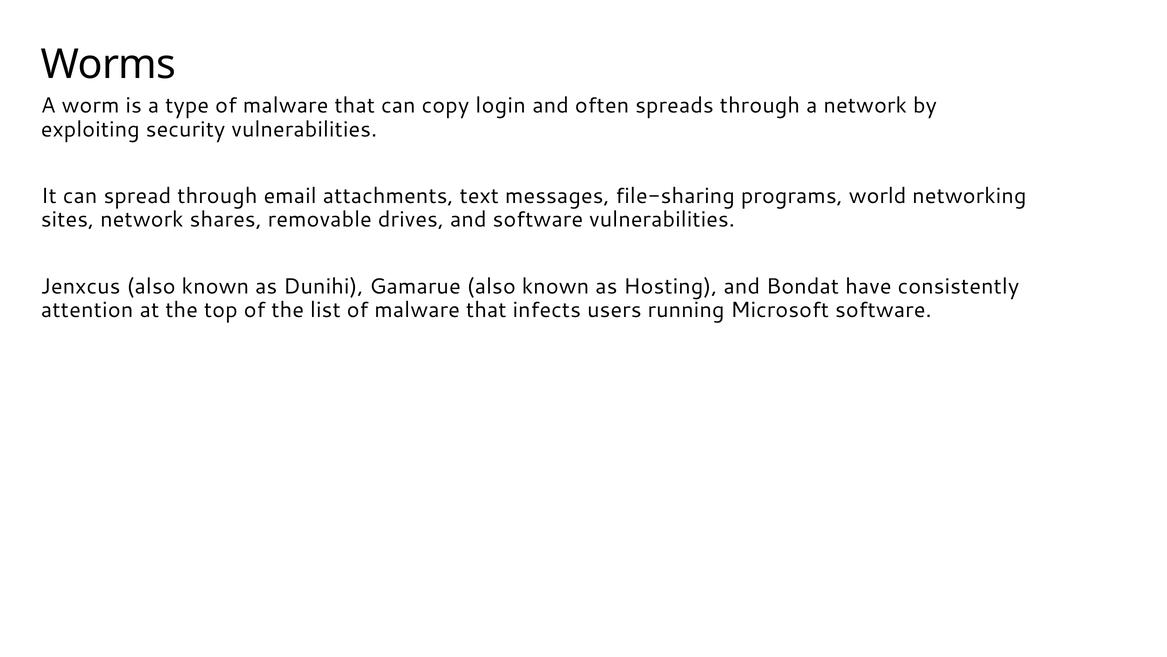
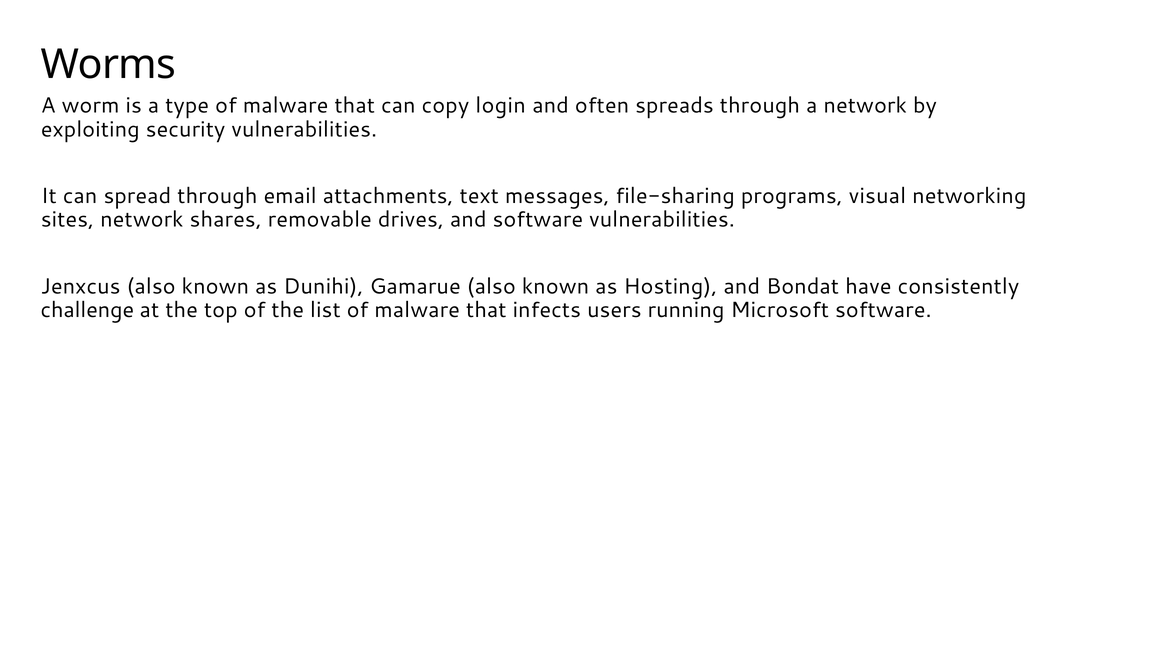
world: world -> visual (877, 196)
attention: attention -> challenge (87, 310)
